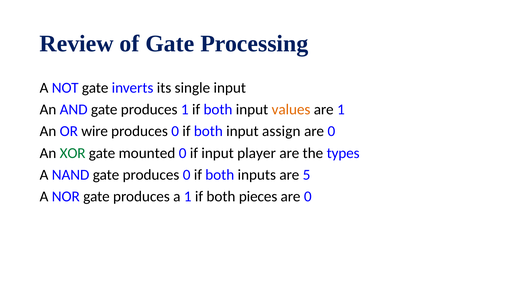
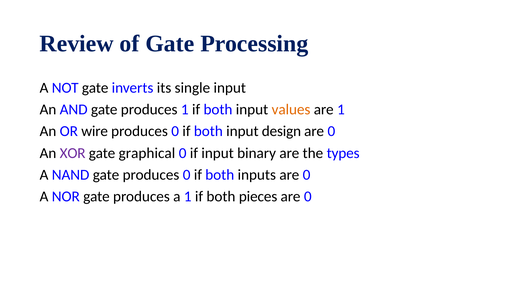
assign: assign -> design (281, 132)
XOR colour: green -> purple (73, 153)
mounted: mounted -> graphical (147, 153)
player: player -> binary (257, 153)
inputs are 5: 5 -> 0 (307, 175)
